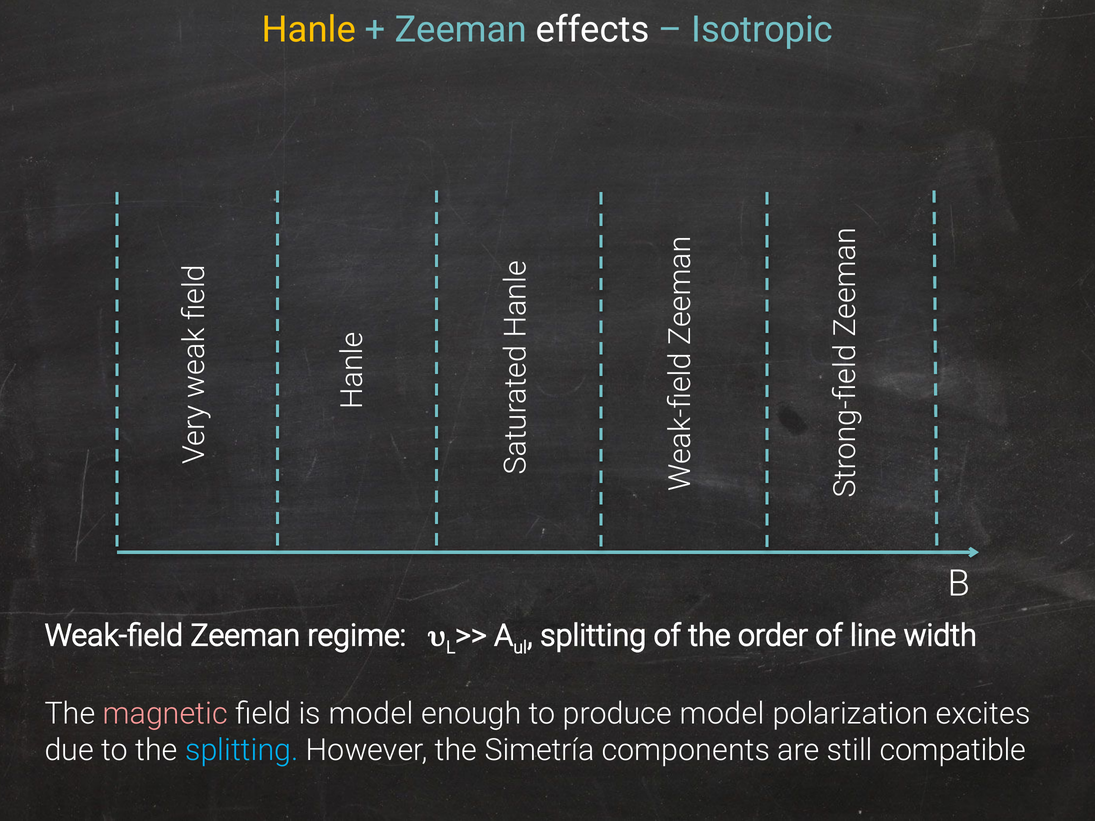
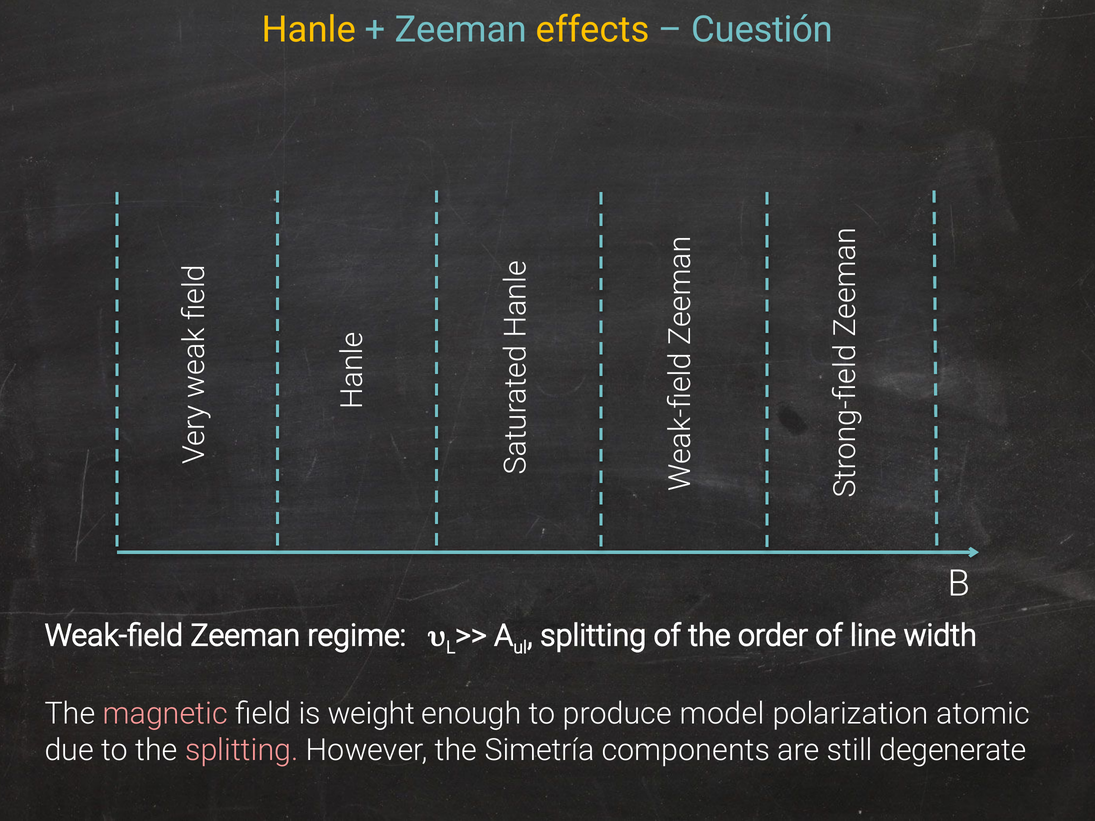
effects colour: white -> yellow (593, 30)
Isotropic: Isotropic -> Cuestión (762, 30)
is model: model -> weight (371, 714)
excites: excites -> atomic (983, 714)
splitting colour: light blue -> pink (242, 750)
compatible: compatible -> degenerate (953, 750)
